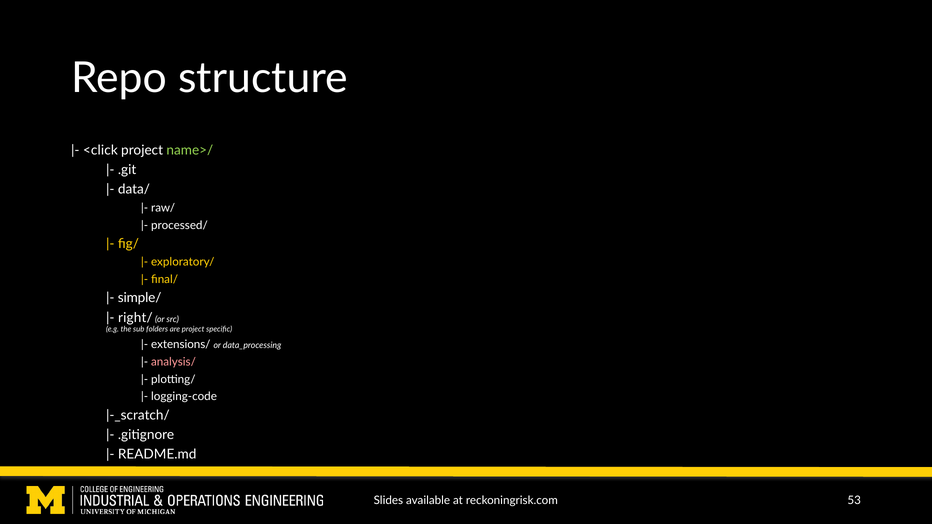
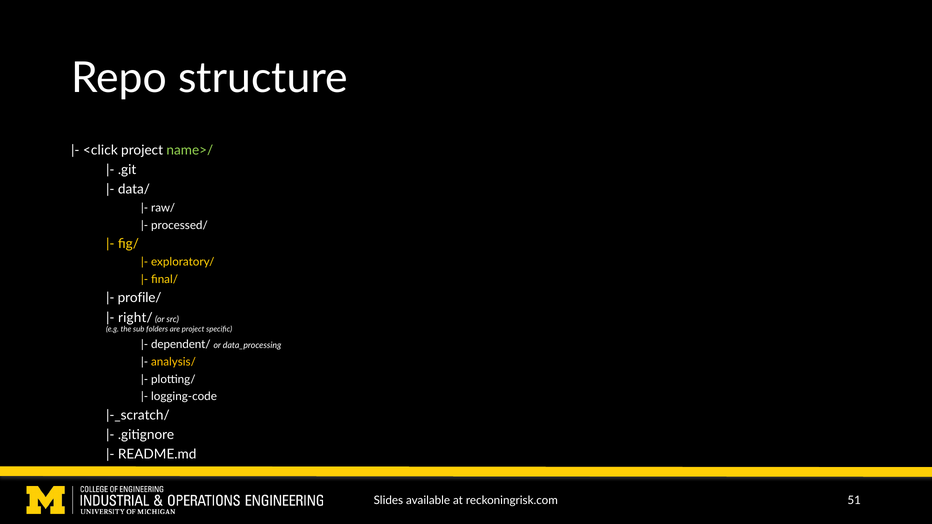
simple/: simple/ -> profile/ (140, 298)
extensions/: extensions/ -> dependent/ (181, 345)
analysis/ colour: pink -> yellow (173, 362)
53: 53 -> 51 (854, 501)
